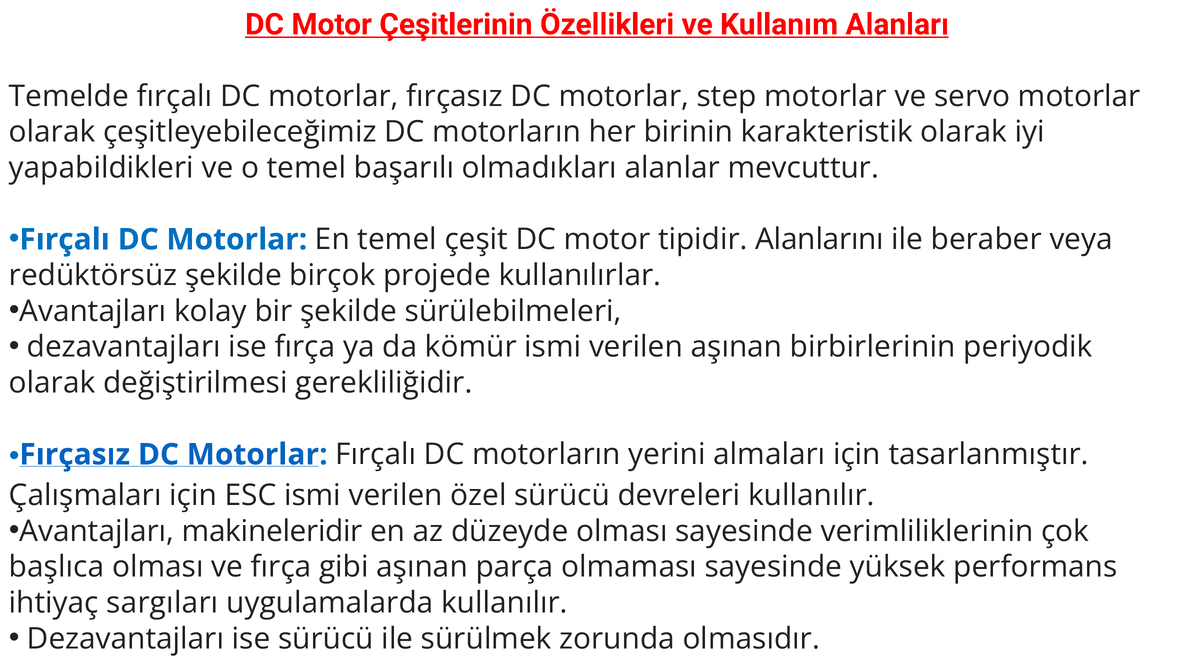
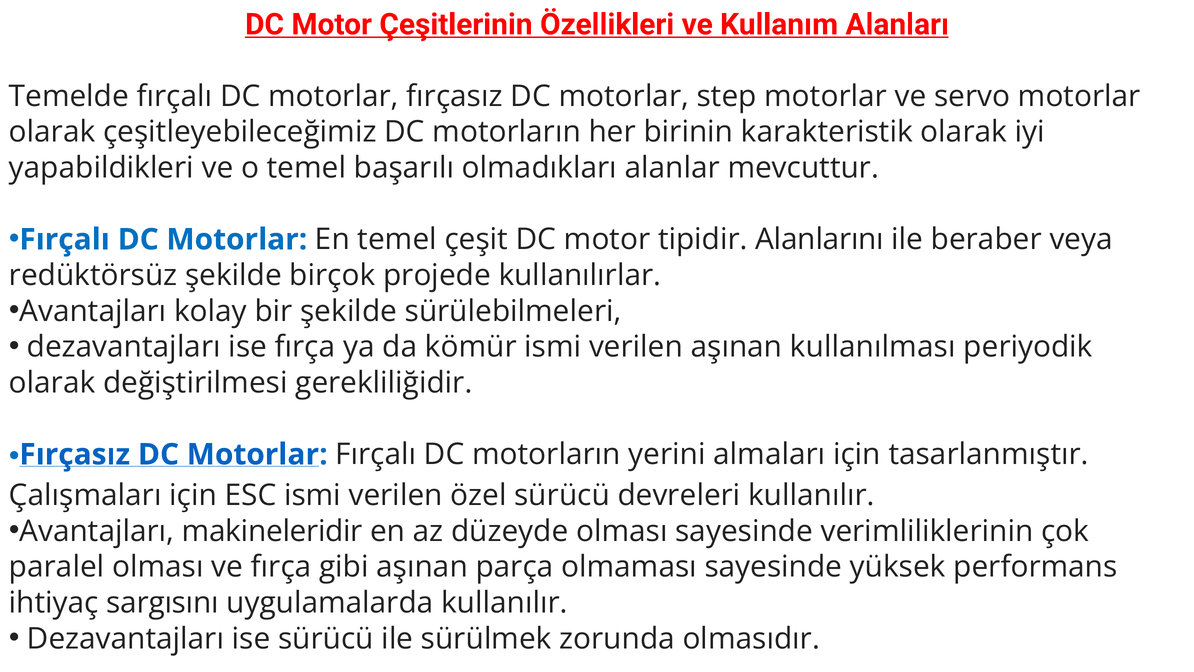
birbirlerinin: birbirlerinin -> kullanılması (873, 347)
başlıca: başlıca -> paralel (57, 567)
sargıları: sargıları -> sargısını (163, 603)
